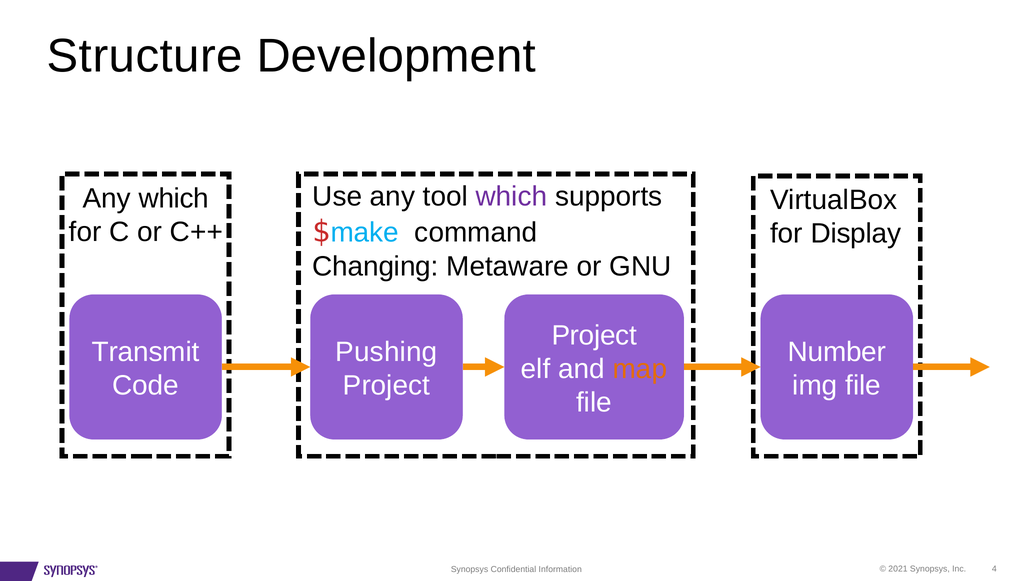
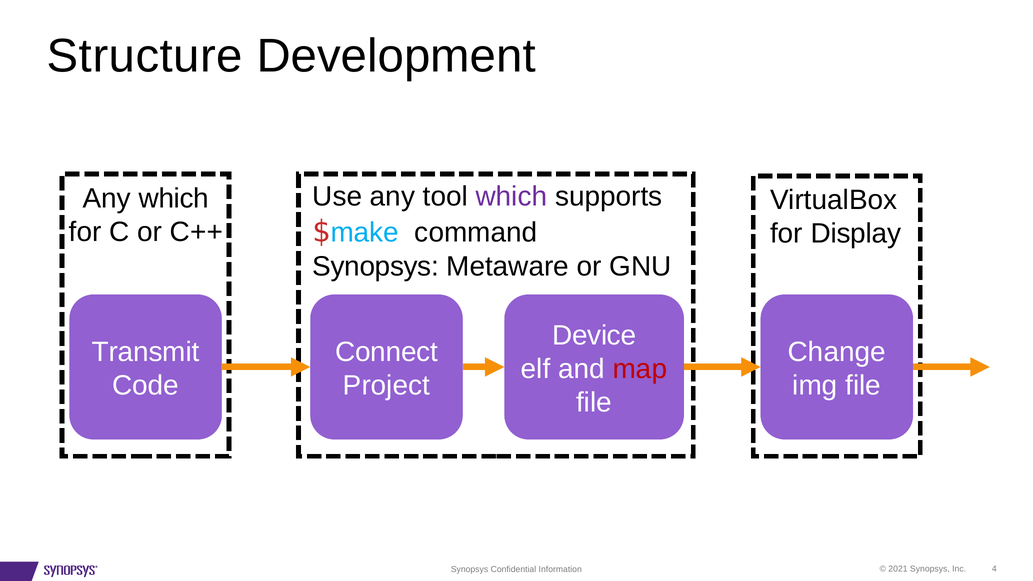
Changing: Changing -> Synopsys (376, 266)
Project: Project -> Device (594, 335)
Pushing: Pushing -> Connect (387, 352)
Number: Number -> Change (837, 352)
map colour: orange -> red (640, 369)
